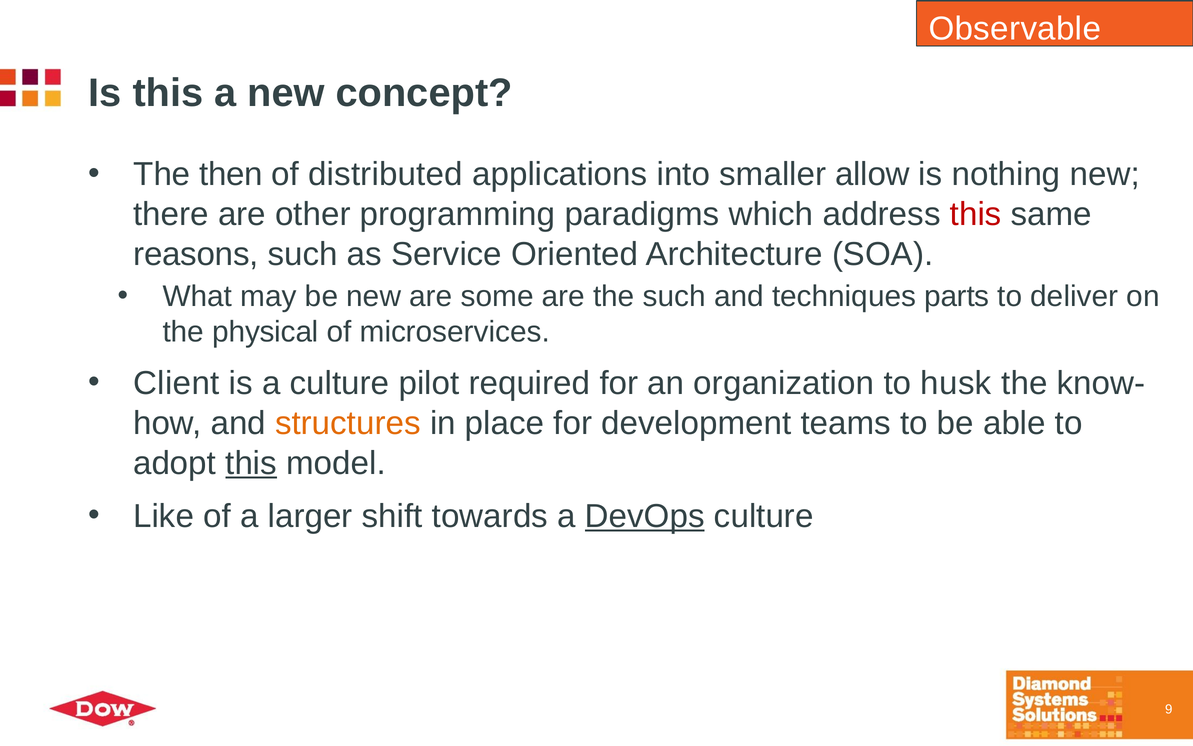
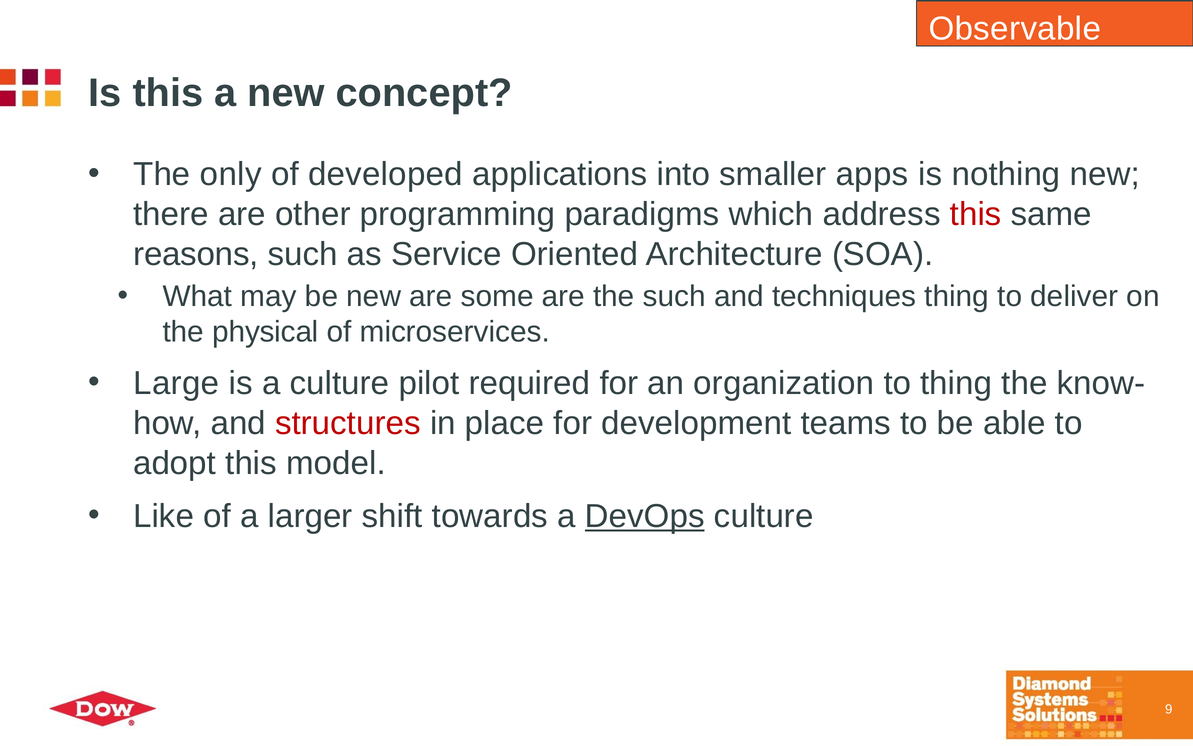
then: then -> only (231, 174)
distributed: distributed -> developed (386, 174)
allow: allow -> apps (872, 174)
techniques parts: parts -> thing (957, 296)
Client: Client -> Large (176, 383)
to husk: husk -> thing (956, 383)
structures colour: orange -> red (348, 423)
this underline: present -> none (251, 463)
